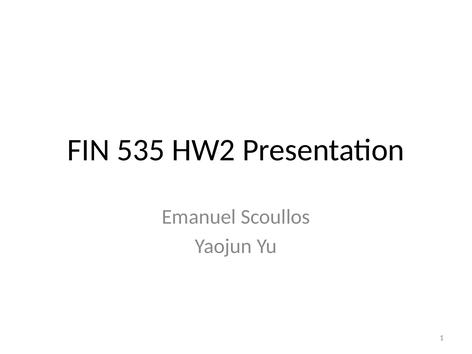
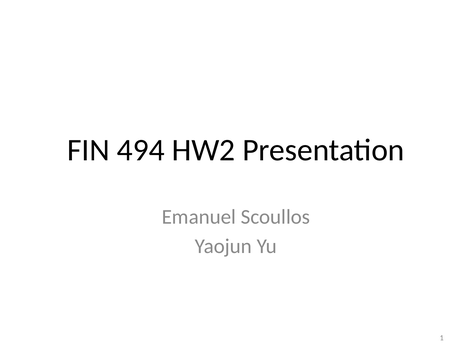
535: 535 -> 494 (141, 150)
